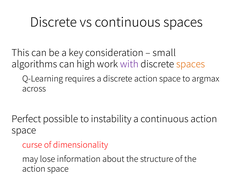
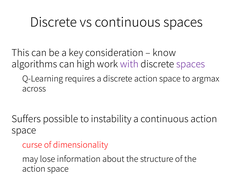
small: small -> know (164, 53)
spaces colour: orange -> purple (191, 64)
Perfect: Perfect -> Suffers (26, 119)
